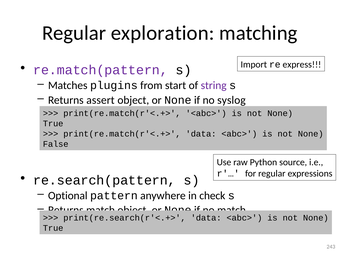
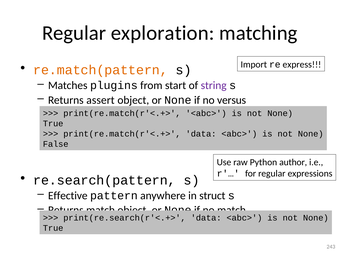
re.match(pattern colour: purple -> orange (100, 70)
syslog: syslog -> versus (232, 100)
source: source -> author (293, 162)
Optional: Optional -> Effective (68, 196)
check: check -> struct (212, 196)
